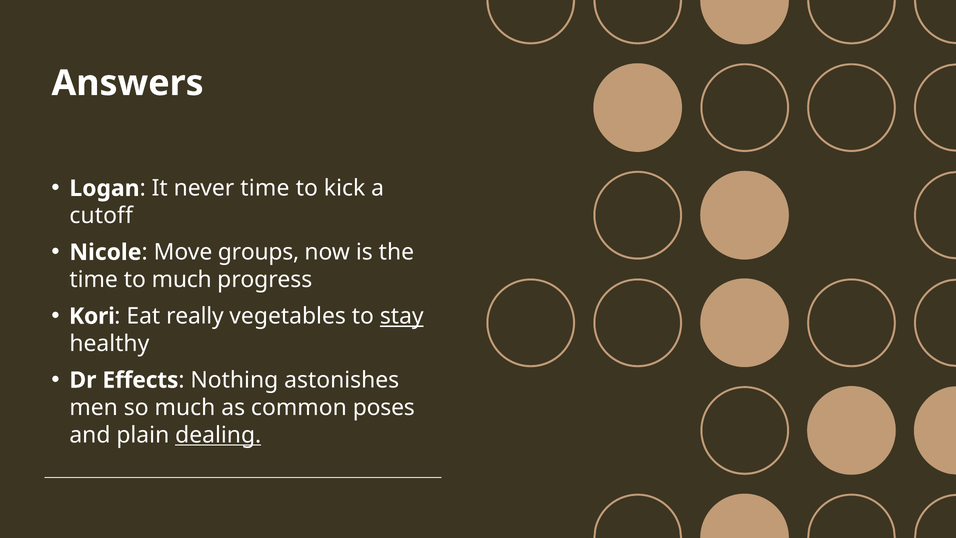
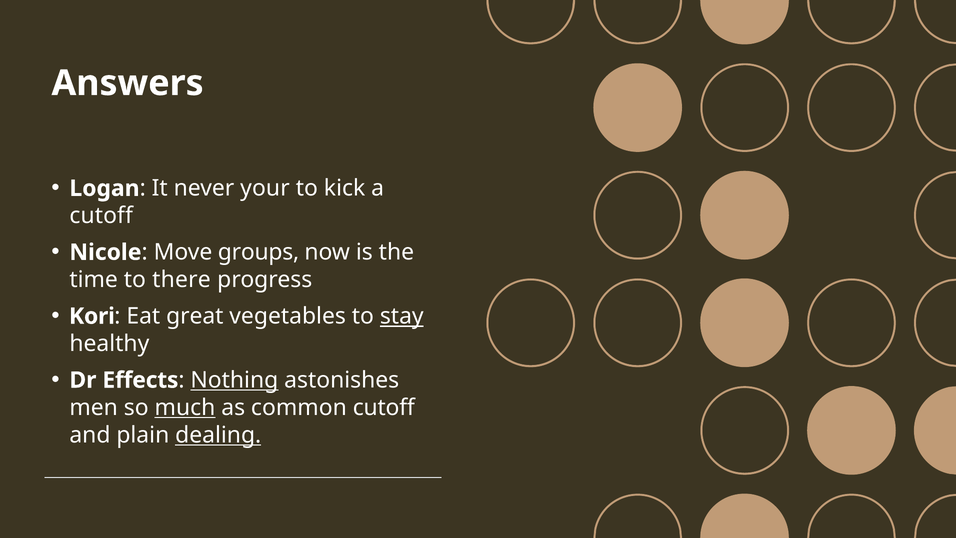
never time: time -> your (265, 188)
to much: much -> there (181, 280)
really: really -> great (195, 316)
Nothing underline: none -> present (234, 380)
much underline: none -> present (185, 407)
common poses: poses -> cutoff (384, 407)
